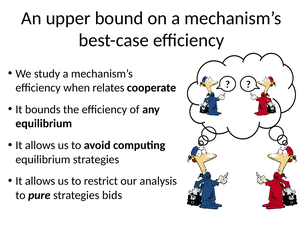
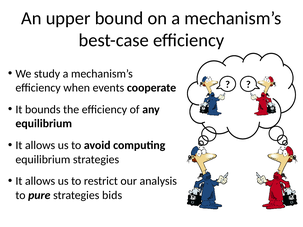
relates: relates -> events (108, 88)
